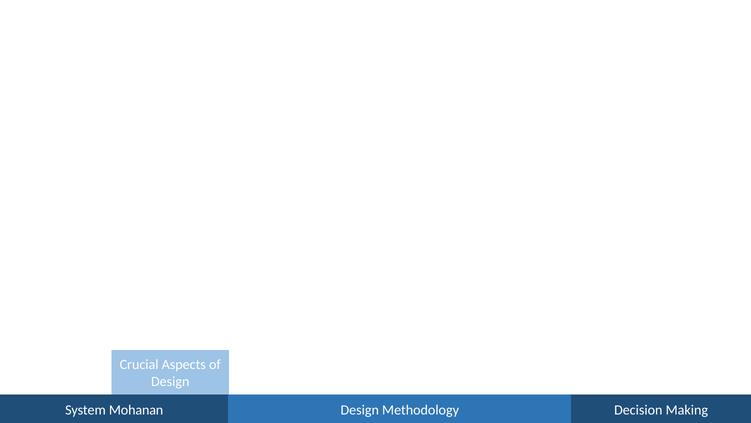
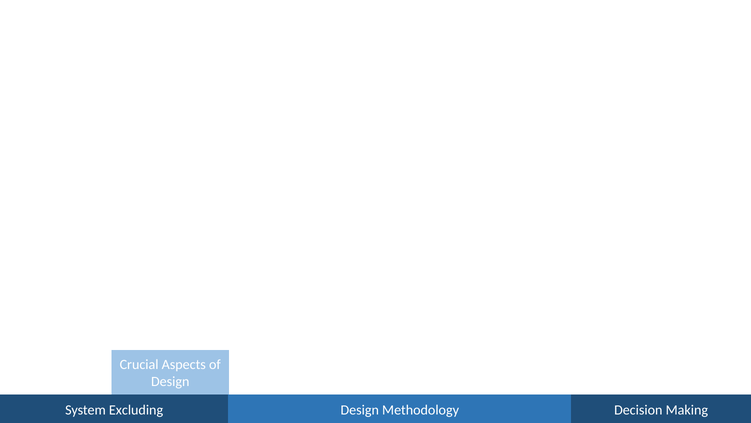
Mohanan: Mohanan -> Excluding (136, 409)
